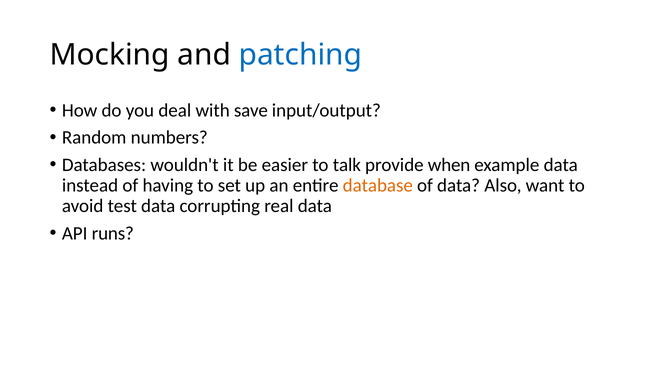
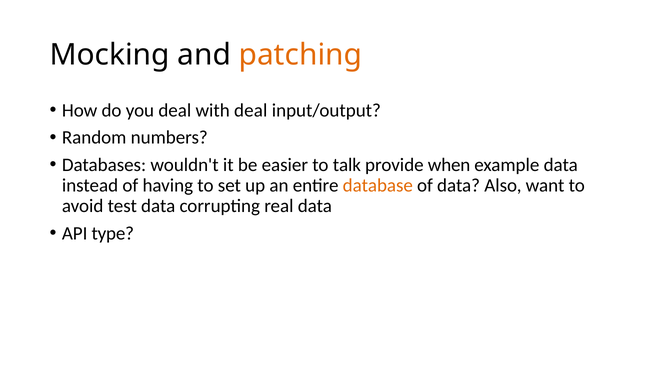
patching colour: blue -> orange (300, 55)
with save: save -> deal (251, 110)
runs: runs -> type (113, 233)
